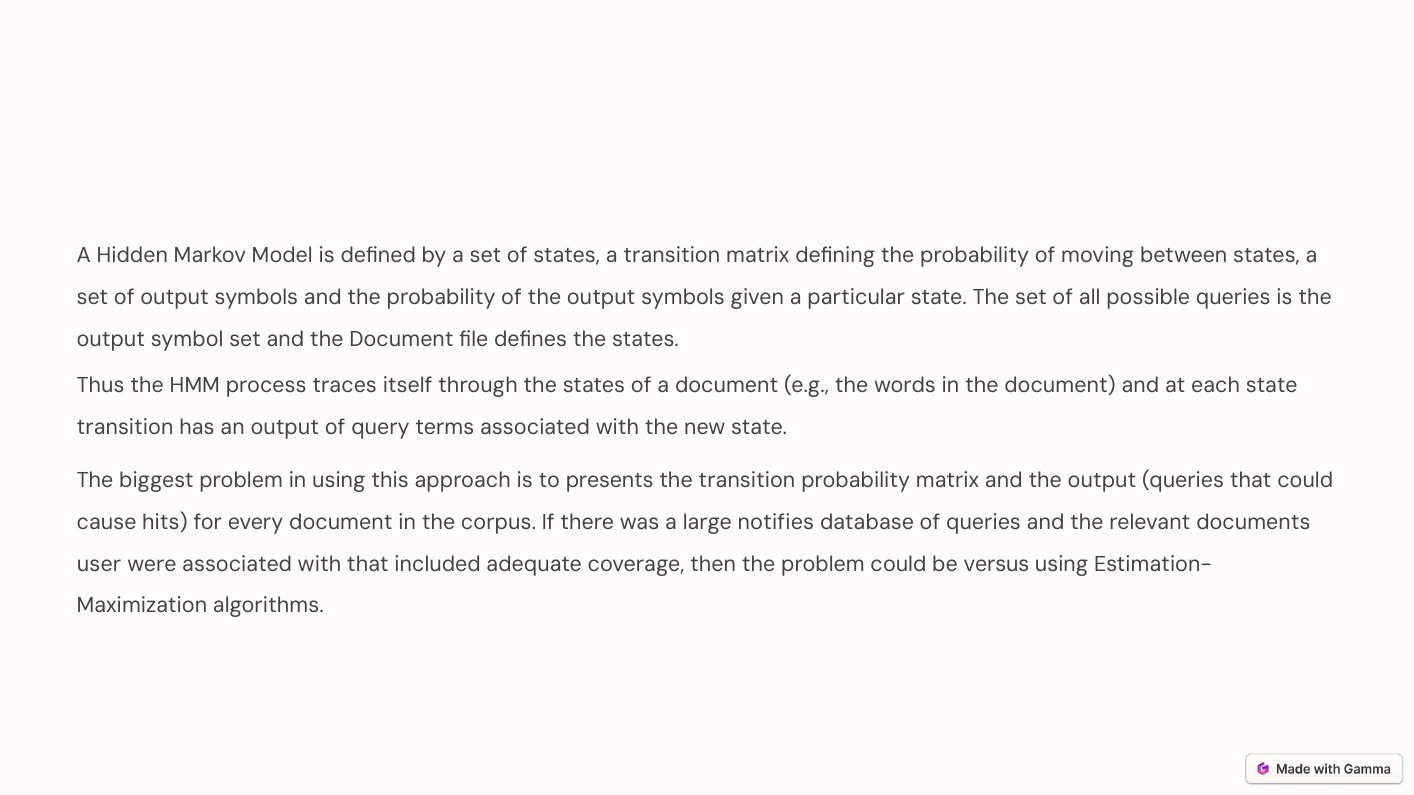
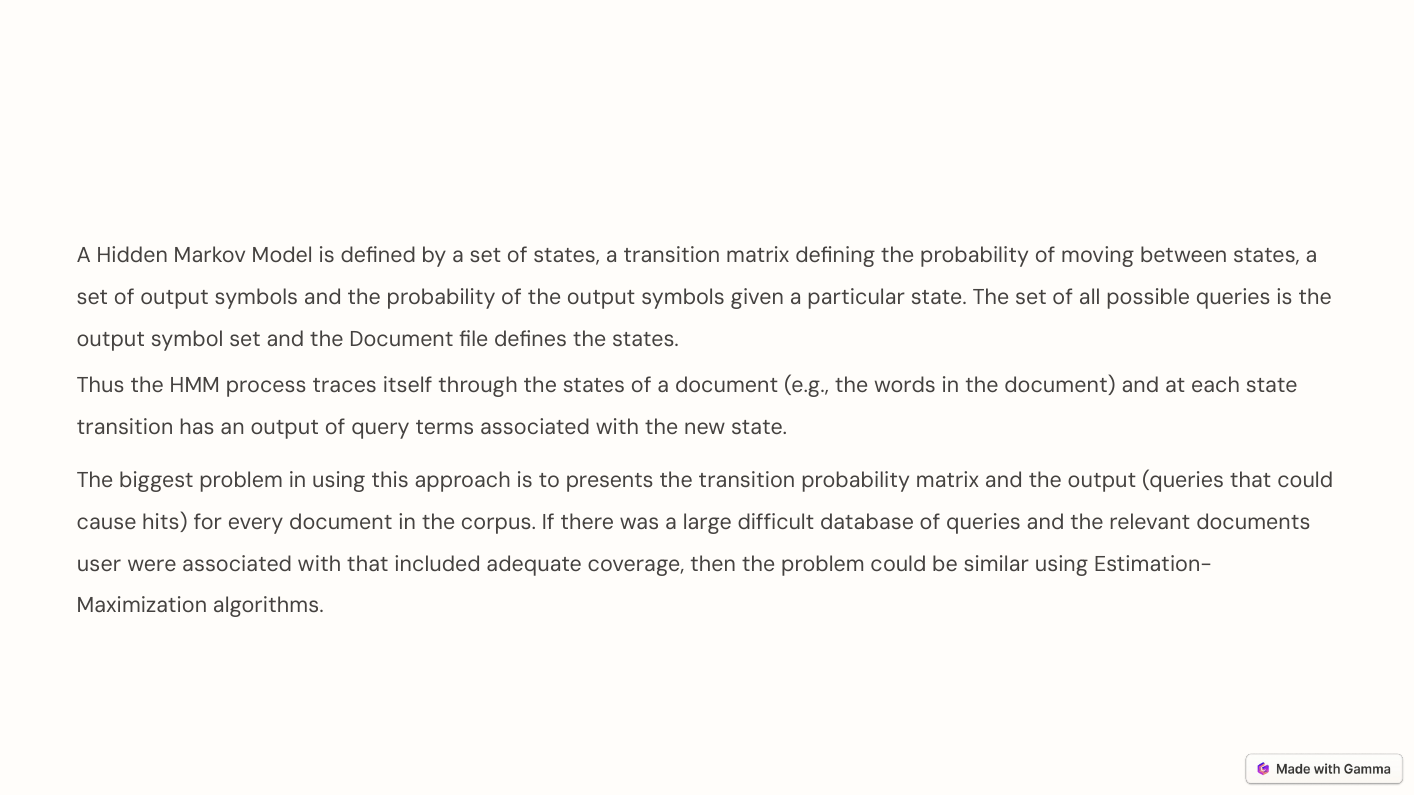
notifies: notifies -> difficult (776, 522)
versus: versus -> similar (996, 564)
